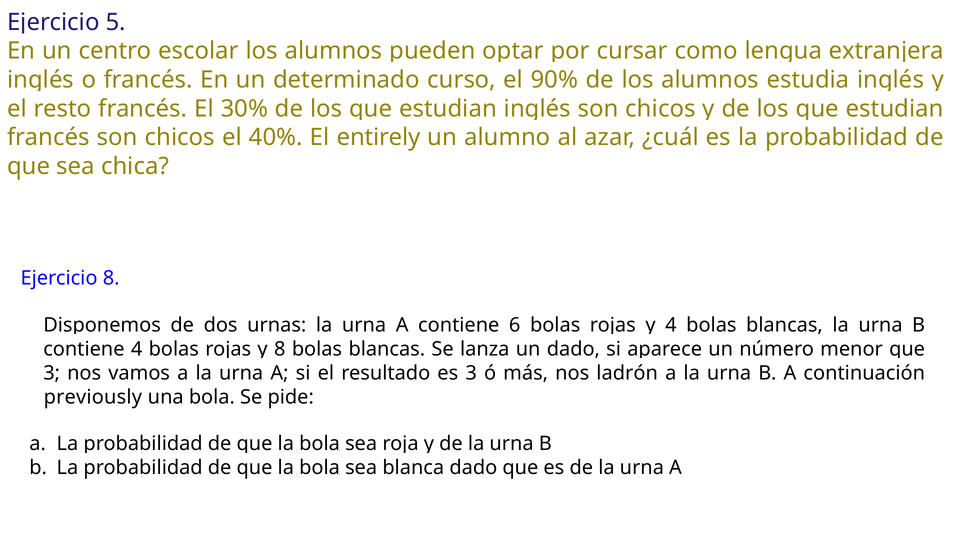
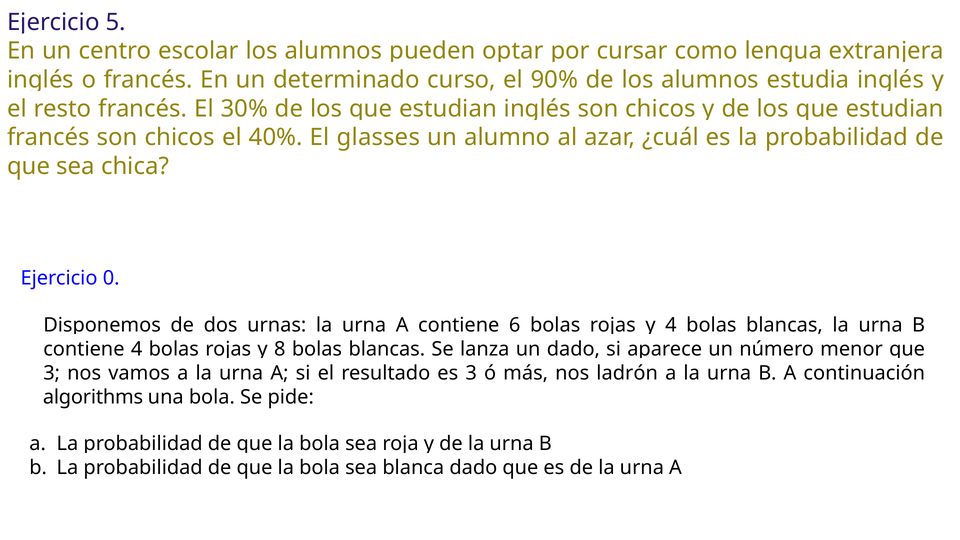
entirely: entirely -> glasses (378, 137)
Ejercicio 8: 8 -> 0 (111, 278)
previously: previously -> algorithms (93, 397)
